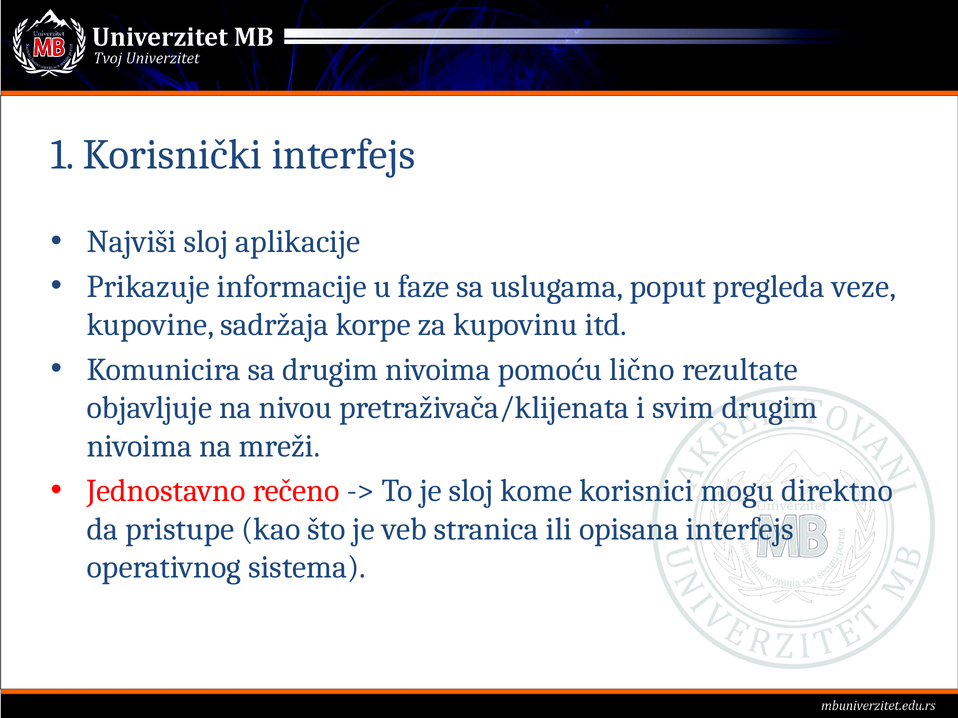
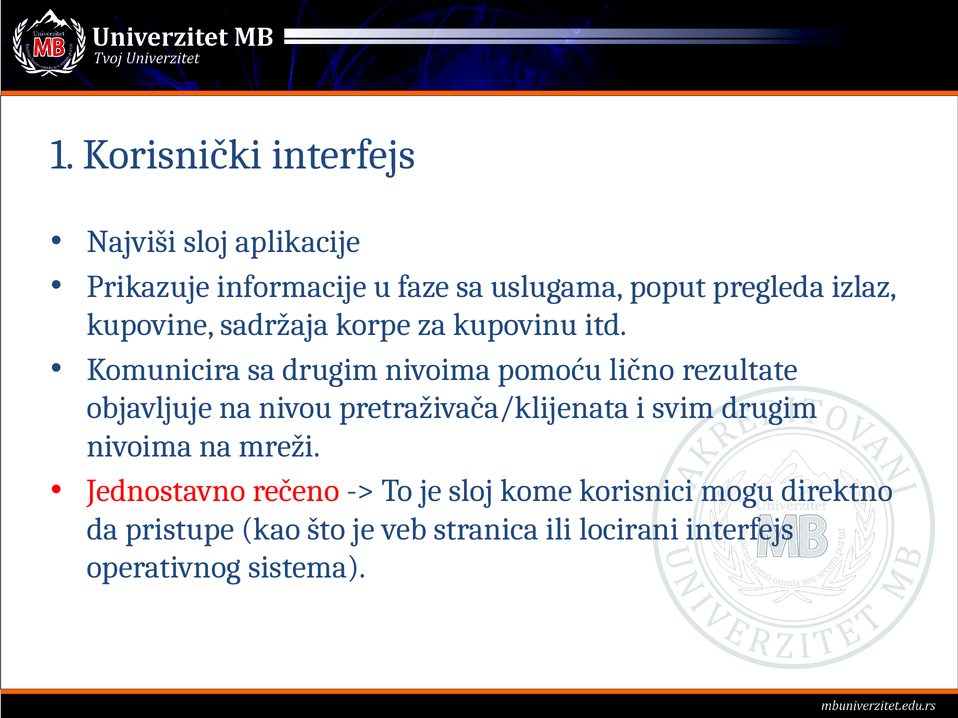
veze: veze -> izlaz (864, 287)
opisana: opisana -> locirani (629, 529)
